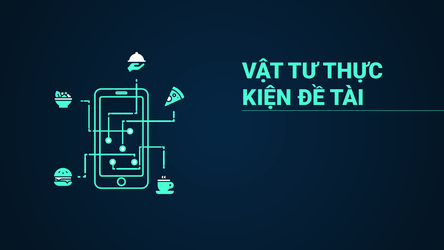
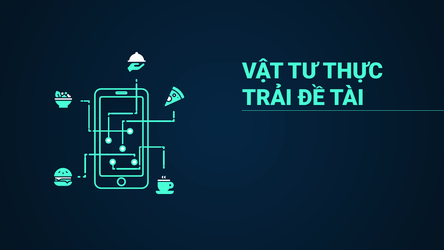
KIỆN: KIỆN -> TRẢI (267, 98)
